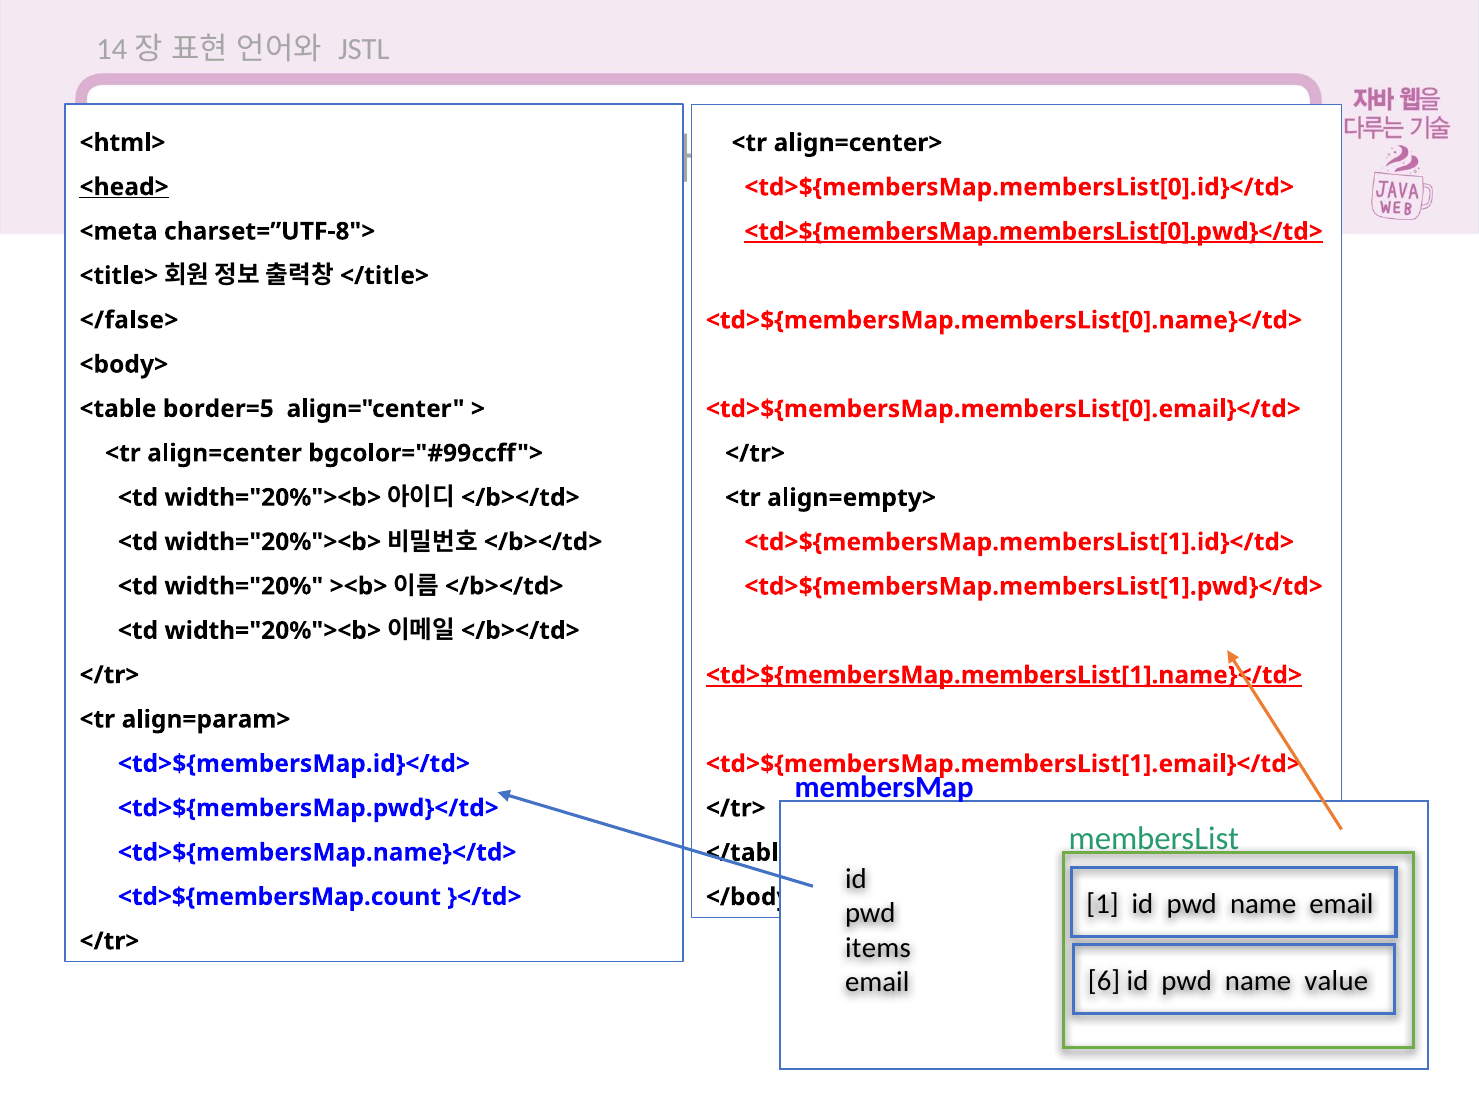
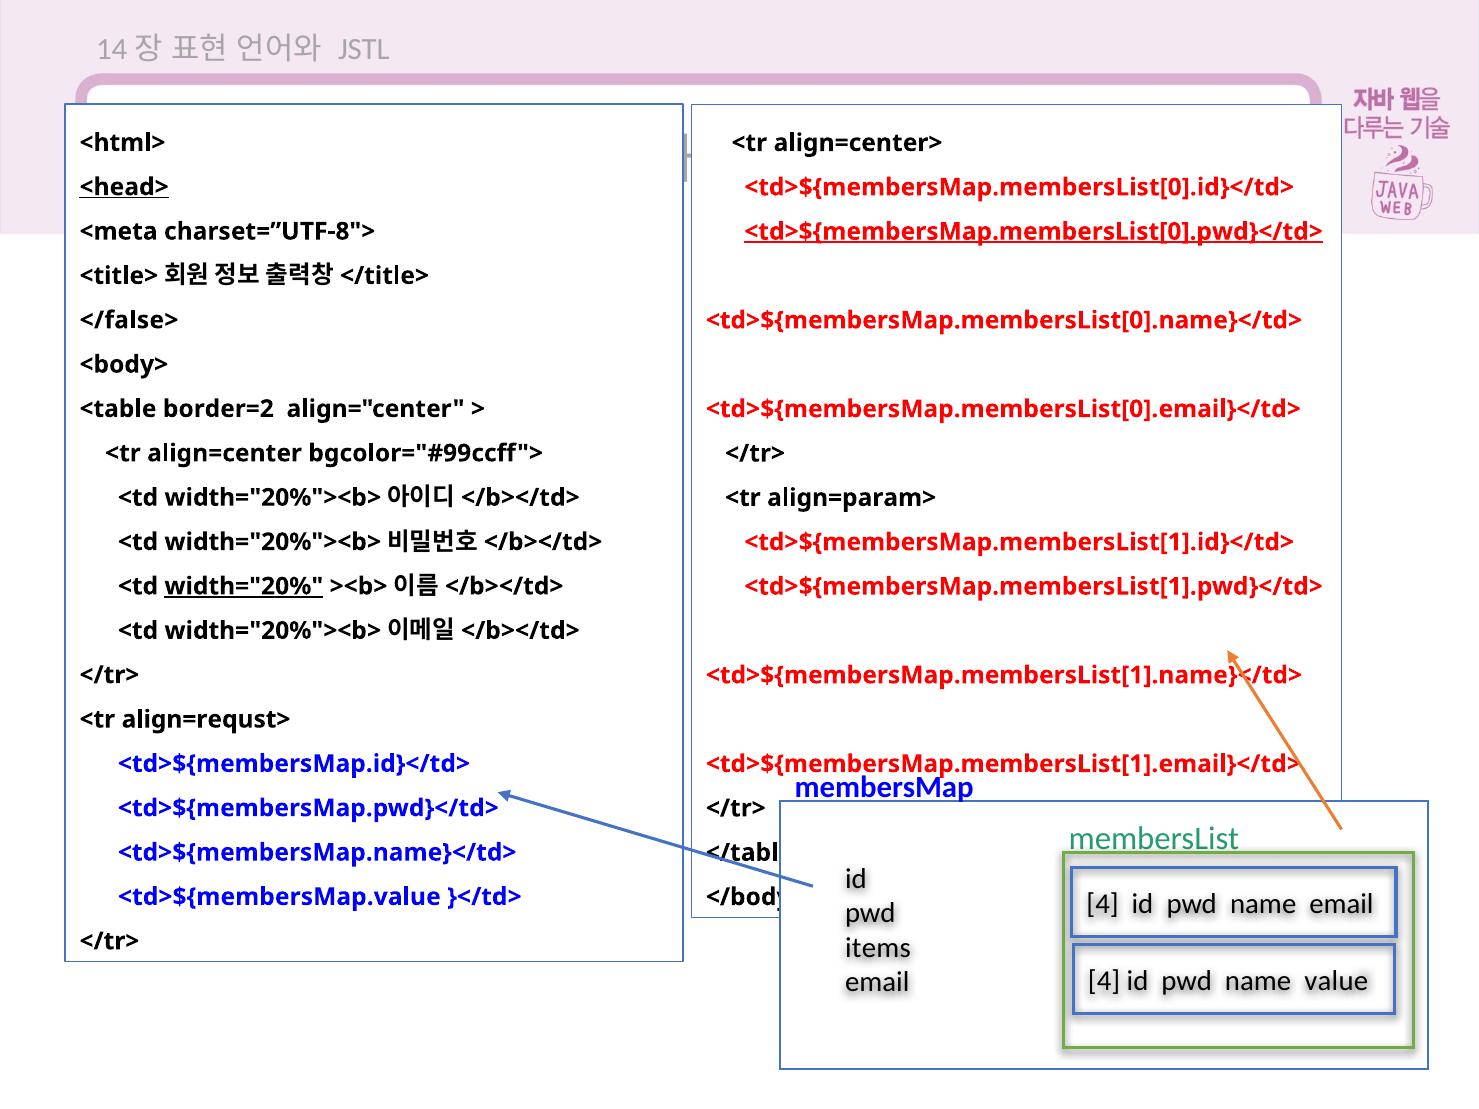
border=5: border=5 -> border=2 (218, 409)
align=empty>: align=empty> -> align=param> (852, 498)
width="20% underline: none -> present (244, 586)
<td>${membersMap.membersList[1].name}</td> underline: present -> none (1004, 675)
align=param>: align=param> -> align=requst> (206, 720)
1: 1 -> 4 (1103, 904)
<td>${membersMap.count: <td>${membersMap.count -> <td>${membersMap.value (279, 897)
6: 6 -> 4 (1104, 981)
